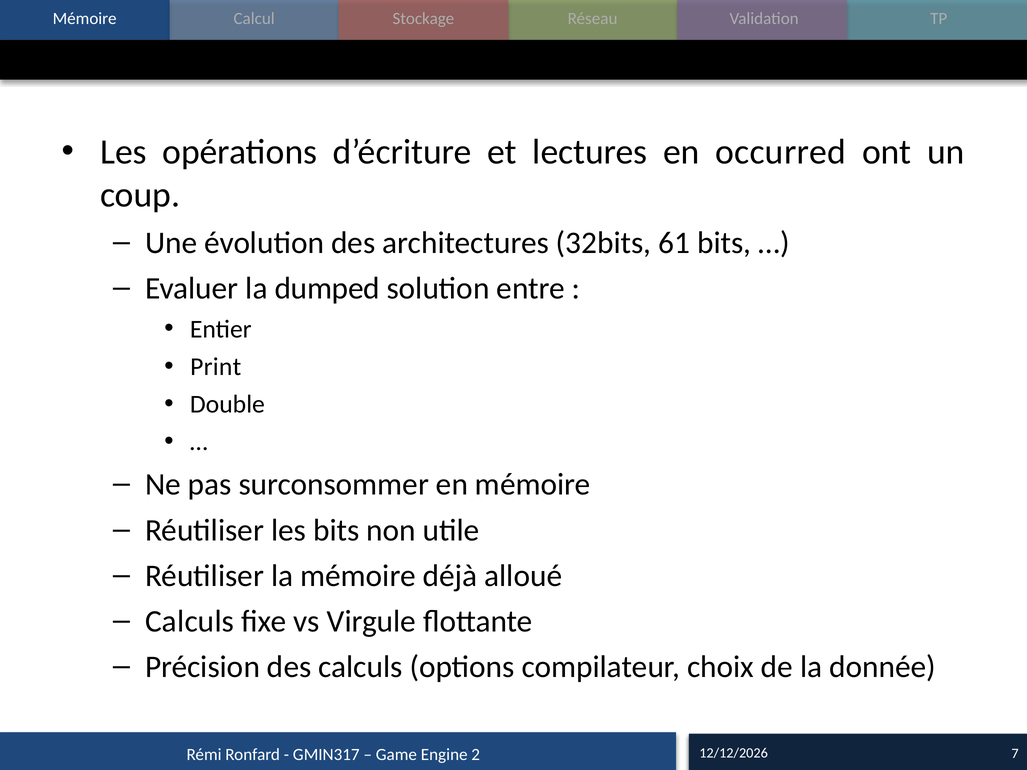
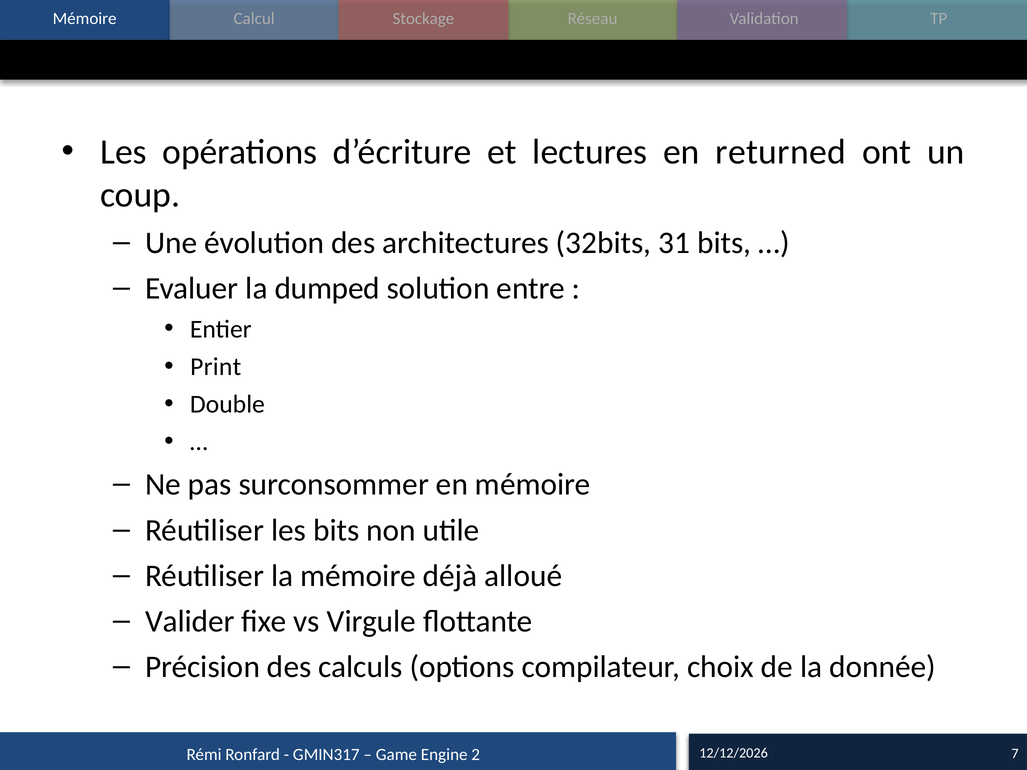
occurred: occurred -> returned (781, 152)
61: 61 -> 31 (674, 243)
Calculs: Calculs -> Valider (190, 622)
